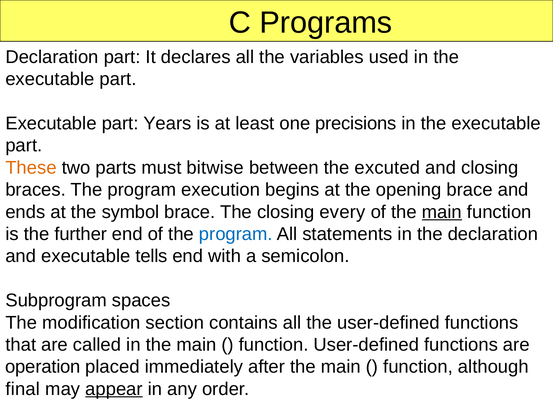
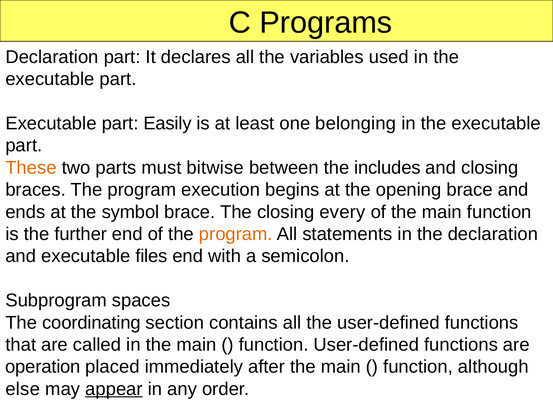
Years: Years -> Easily (167, 123)
precisions: precisions -> belonging (356, 123)
excuted: excuted -> includes (387, 168)
main underline: present -> none (442, 212)
program colour: blue -> orange (236, 234)
tells: tells -> files (151, 256)
modification: modification -> coordinating (91, 322)
final: final -> else (23, 389)
